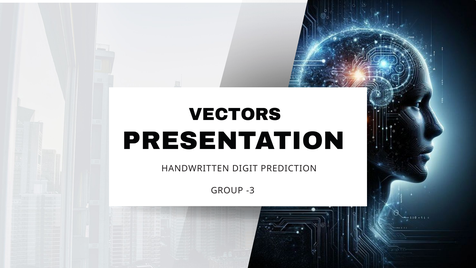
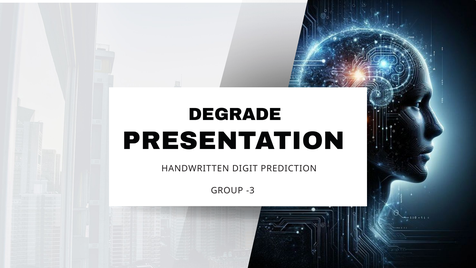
VECTORS: VECTORS -> DEGRADE (235, 114)
